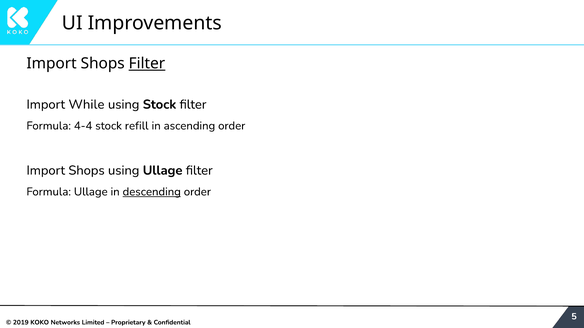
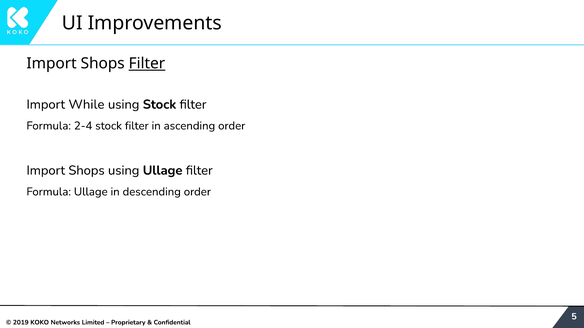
4-4: 4-4 -> 2-4 (83, 126)
refill: refill -> filter (137, 126)
descending underline: present -> none (152, 192)
